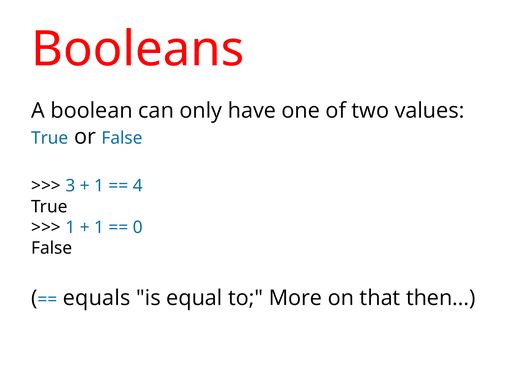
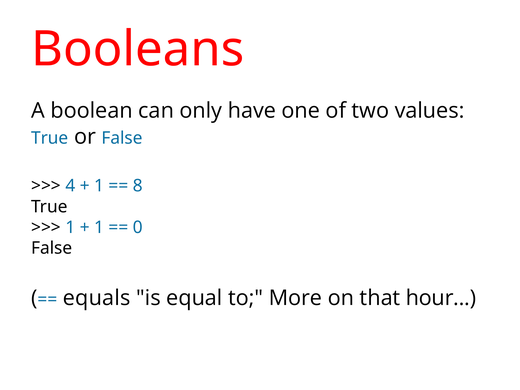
3: 3 -> 4 (70, 186)
4: 4 -> 8 (138, 186)
then: then -> hour (441, 298)
